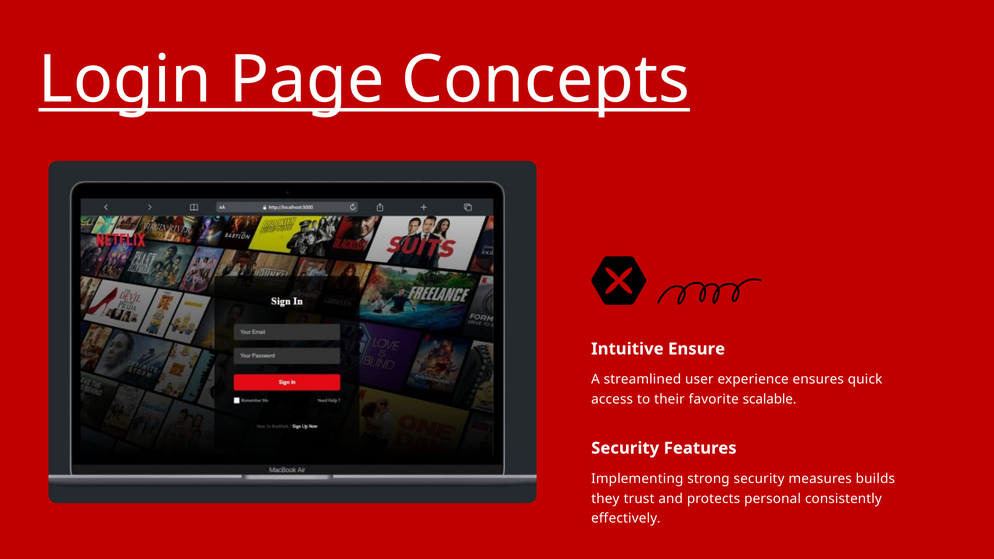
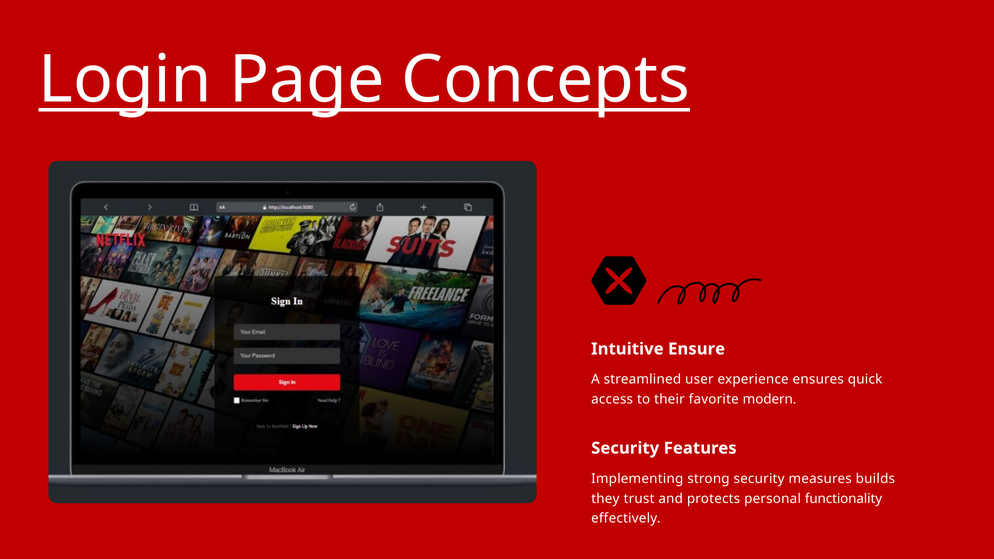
scalable: scalable -> modern (770, 399)
consistently: consistently -> functionality (844, 499)
